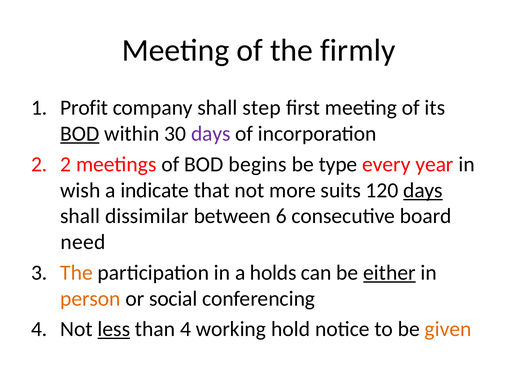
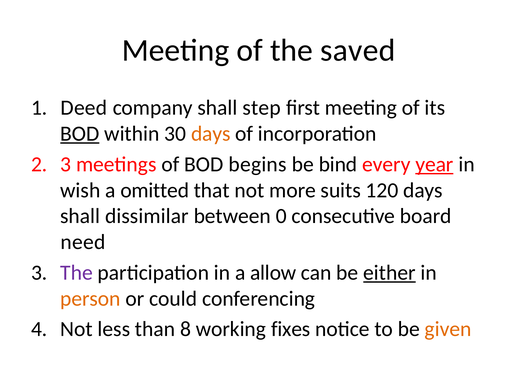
firmly: firmly -> saved (358, 50)
Profit: Profit -> Deed (84, 108)
days colour: purple -> orange (211, 134)
2 2: 2 -> 3 (66, 164)
type: type -> bind (338, 164)
year underline: none -> present (434, 164)
indicate: indicate -> omitted (155, 190)
days underline: present -> none (423, 190)
6: 6 -> 0 (281, 216)
The colour: orange -> purple (76, 272)
holds: holds -> allow (273, 272)
social: social -> could (173, 298)
less underline: present -> none (114, 329)
than 4: 4 -> 8 (185, 329)
hold: hold -> fixes (291, 329)
